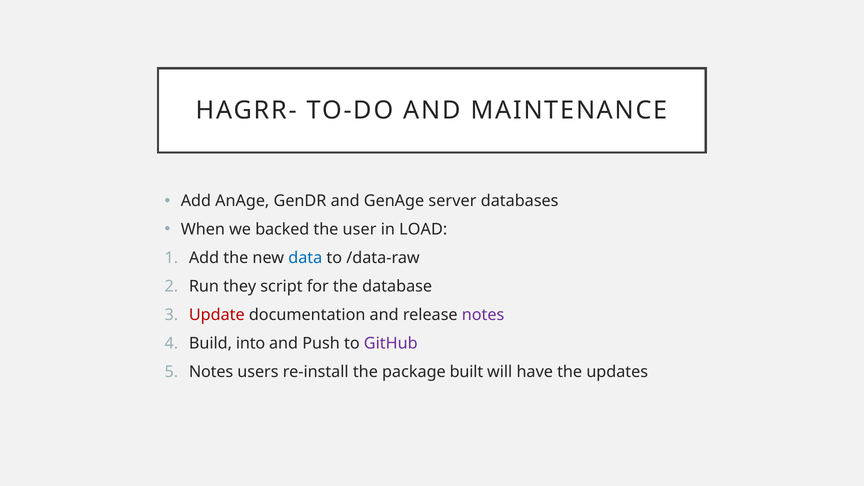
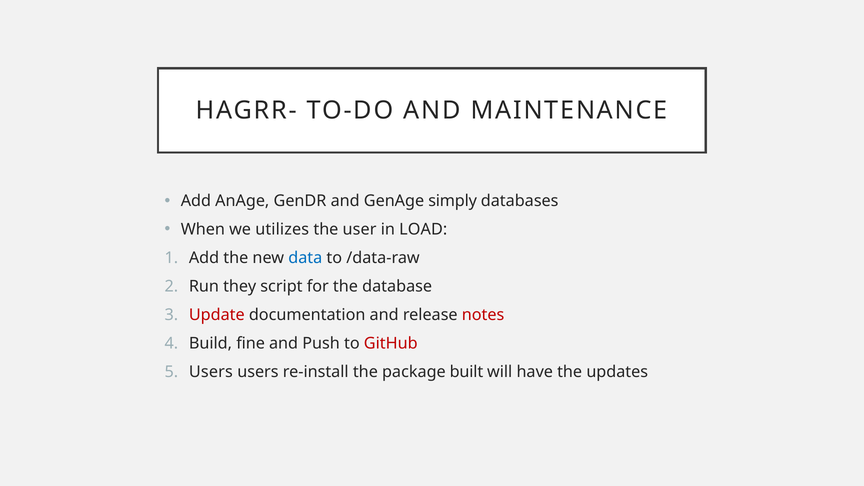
server: server -> simply (453, 201)
backed: backed -> utilizes (282, 229)
notes colour: purple -> red (483, 315)
into: into -> fine (251, 343)
GitHub colour: purple -> red (391, 343)
Notes: Notes -> Users (211, 372)
